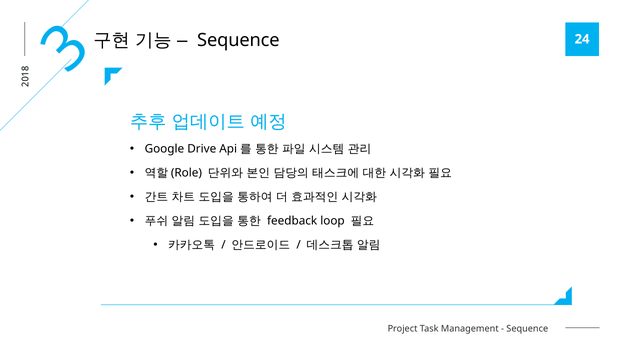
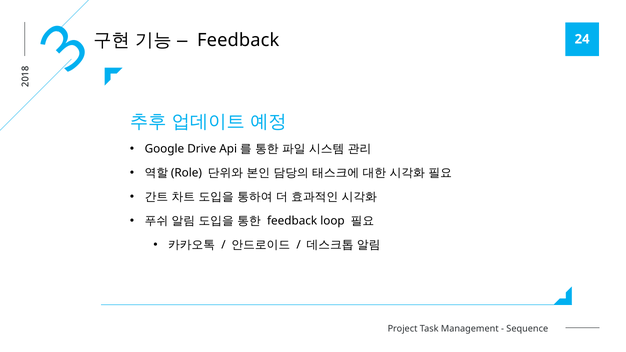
Sequence: Sequence -> Feedback (238, 40)
